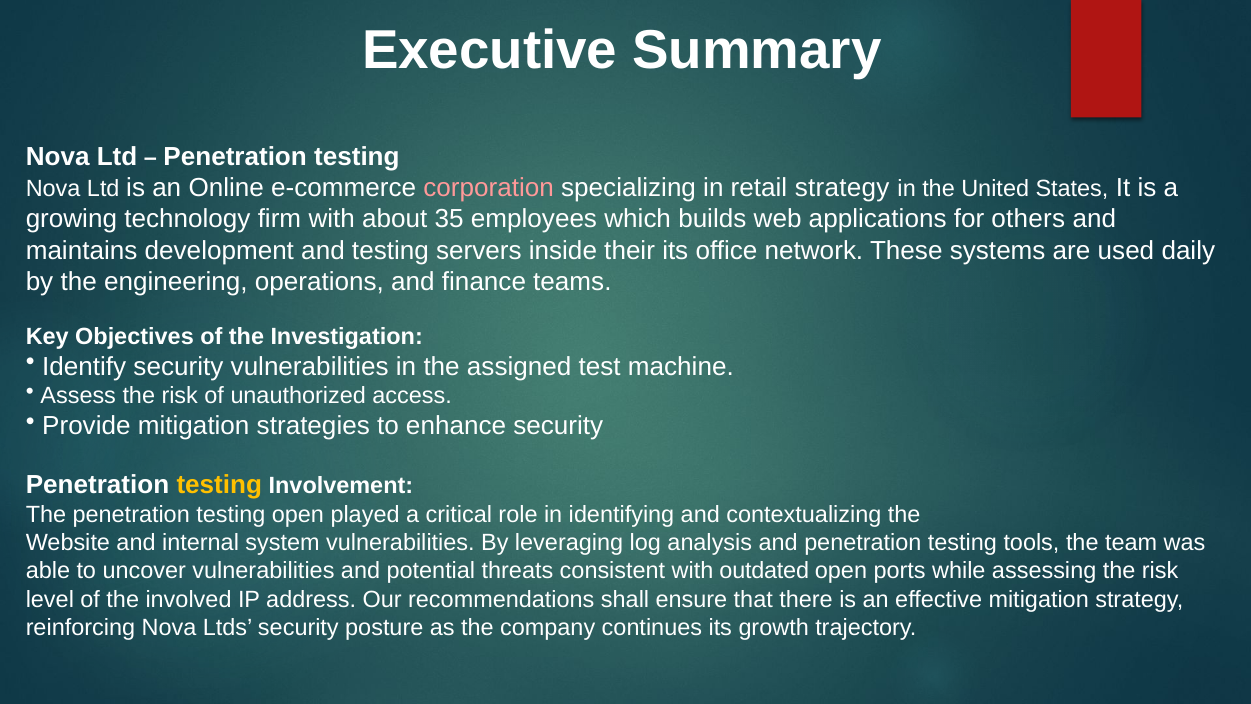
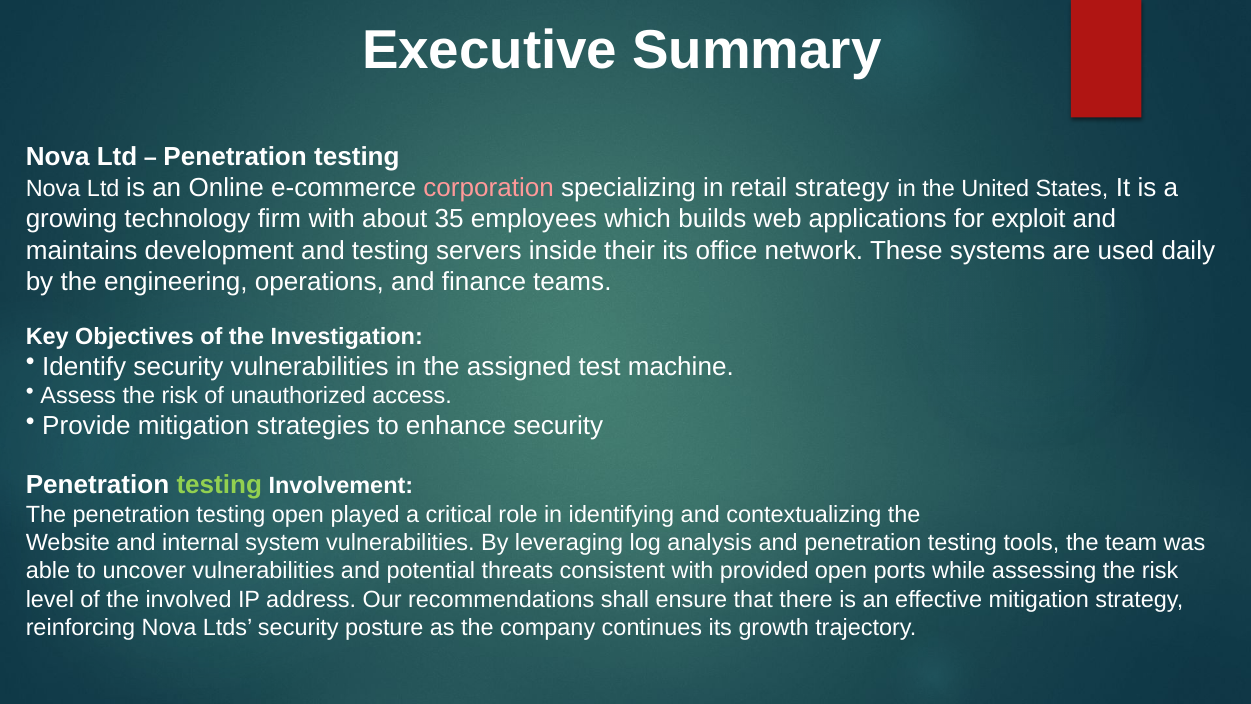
others: others -> exploit (1029, 219)
testing colour: yellow -> light green (219, 485)
outdated: outdated -> provided (764, 571)
